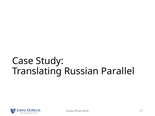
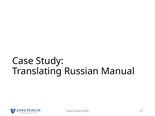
Parallel: Parallel -> Manual (118, 71)
